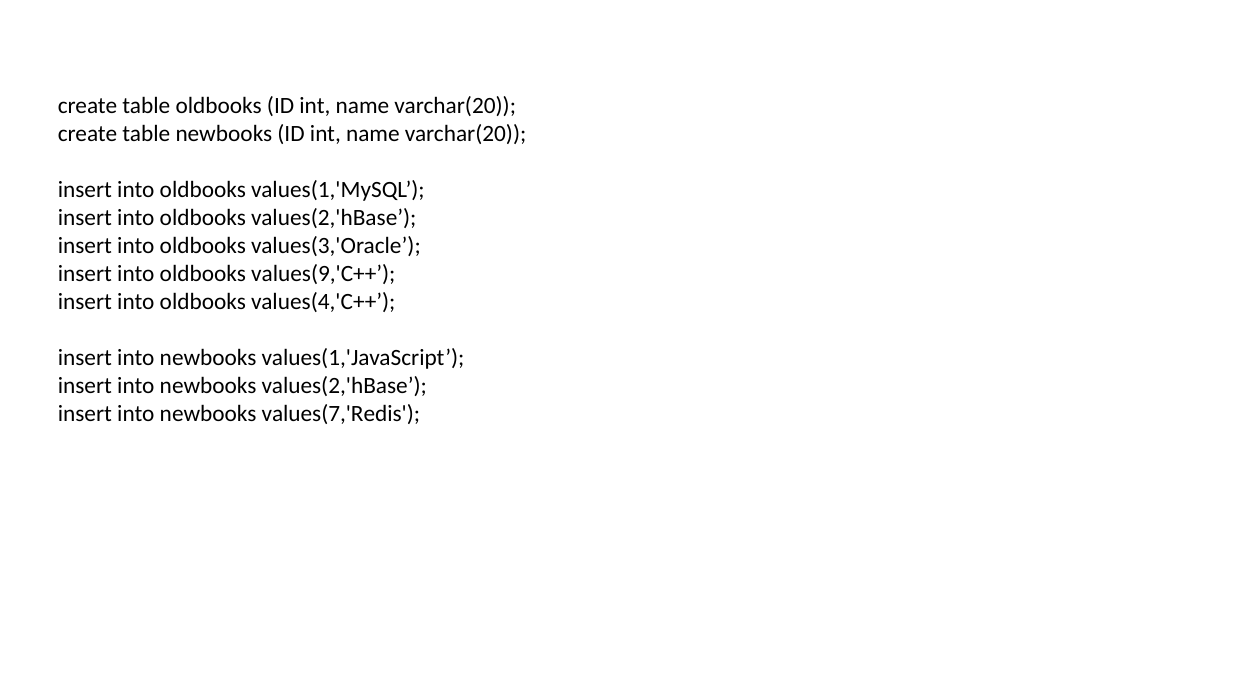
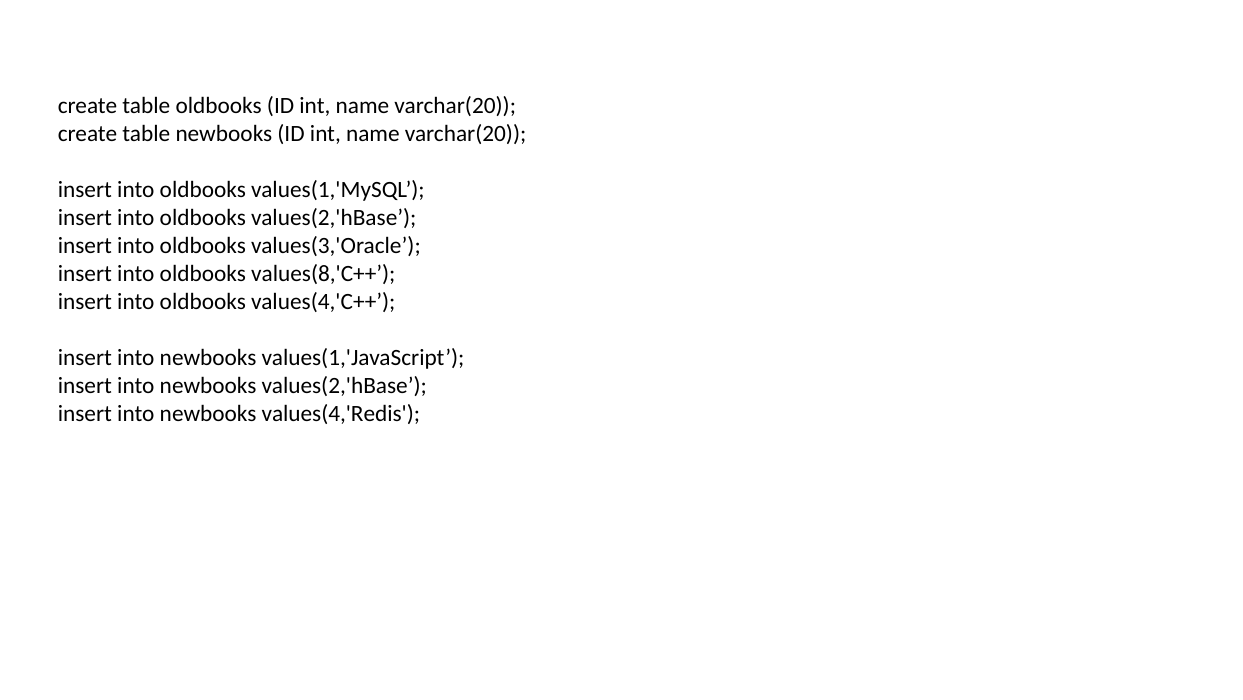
values(9,'C++: values(9,'C++ -> values(8,'C++ (323, 273)
values(7,'Redis: values(7,'Redis -> values(4,'Redis (341, 413)
